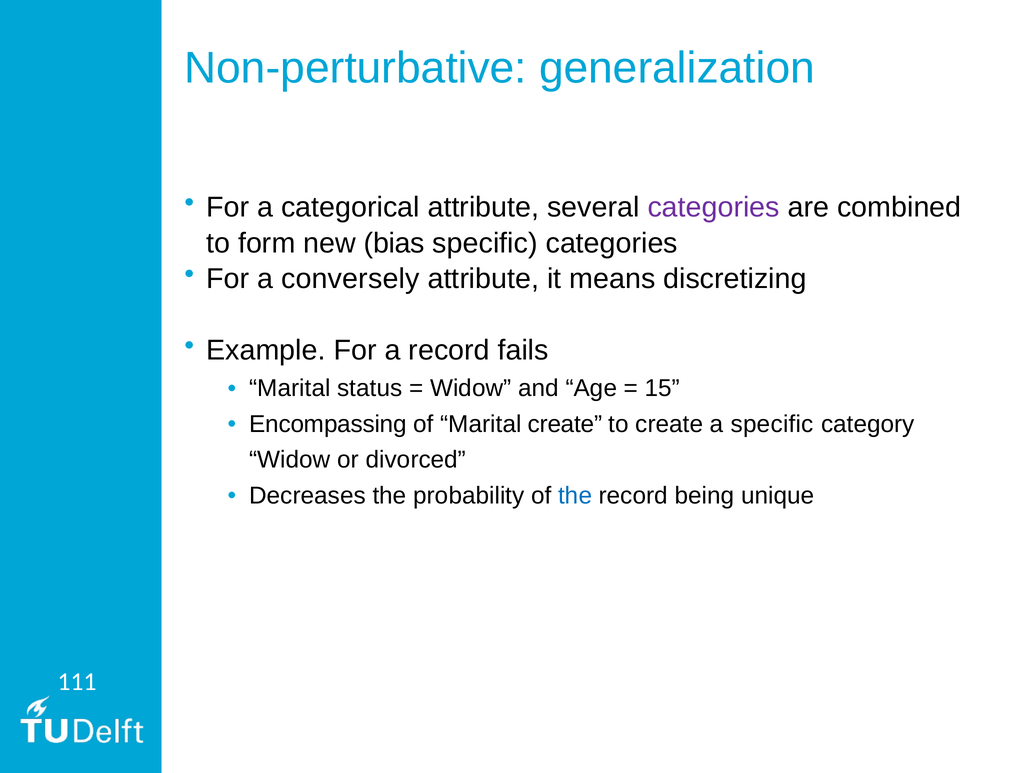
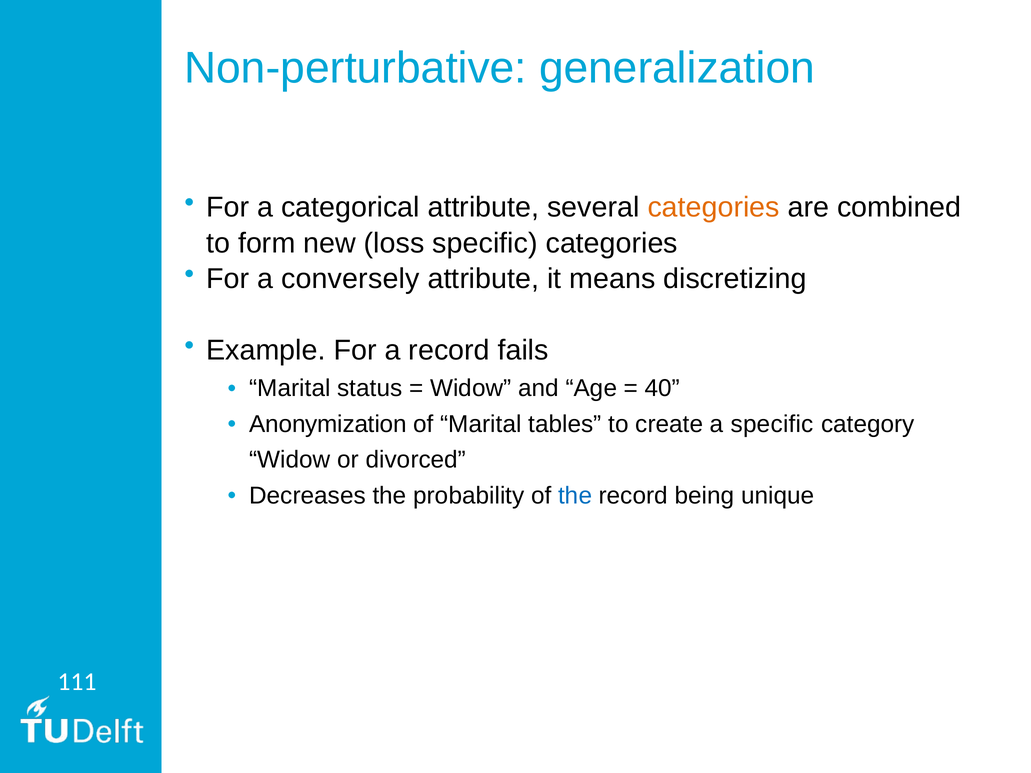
categories colour: purple -> orange (714, 207)
bias: bias -> loss (394, 243)
15: 15 -> 40 (662, 388)
Encompassing: Encompassing -> Anonymization (328, 424)
Marital create: create -> tables (565, 424)
